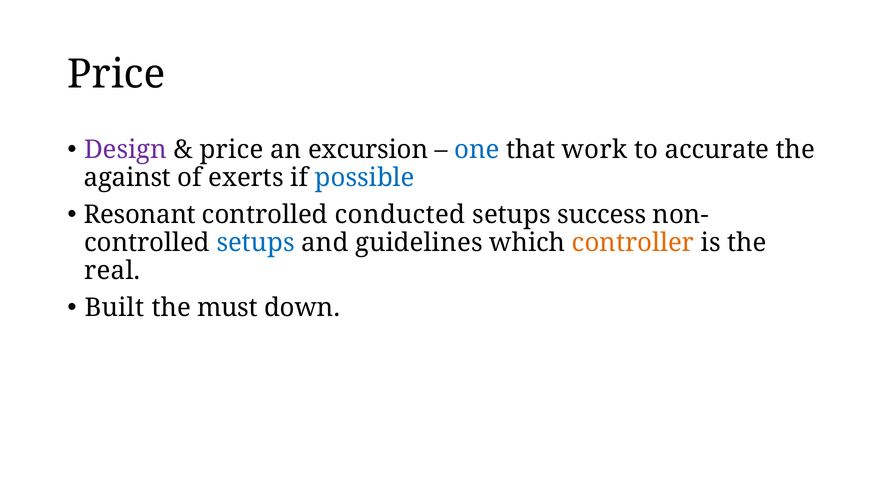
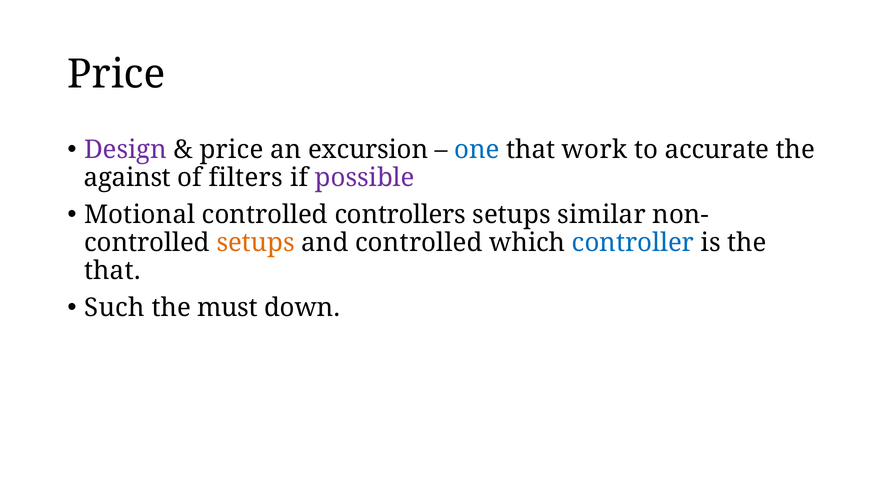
exerts: exerts -> filters (246, 178)
possible colour: blue -> purple (365, 178)
Resonant: Resonant -> Motional (140, 215)
conducted: conducted -> controllers (400, 215)
success: success -> similar (602, 215)
setups colour: blue -> orange (256, 243)
and guidelines: guidelines -> controlled (419, 243)
controller colour: orange -> blue (633, 243)
real: real -> that (112, 270)
Built: Built -> Such (114, 307)
